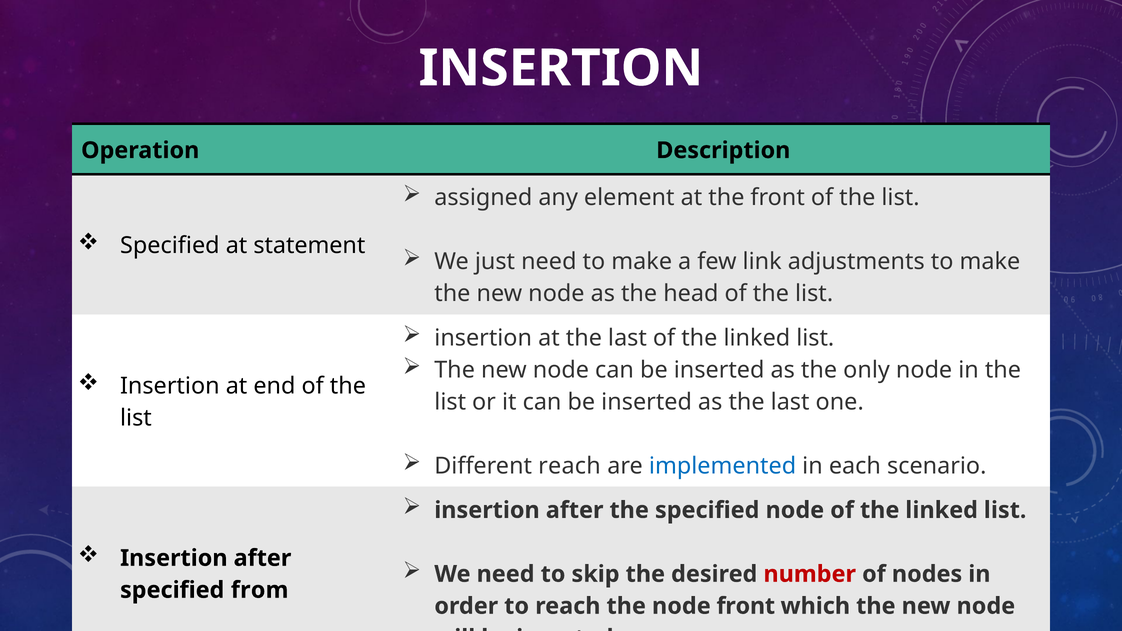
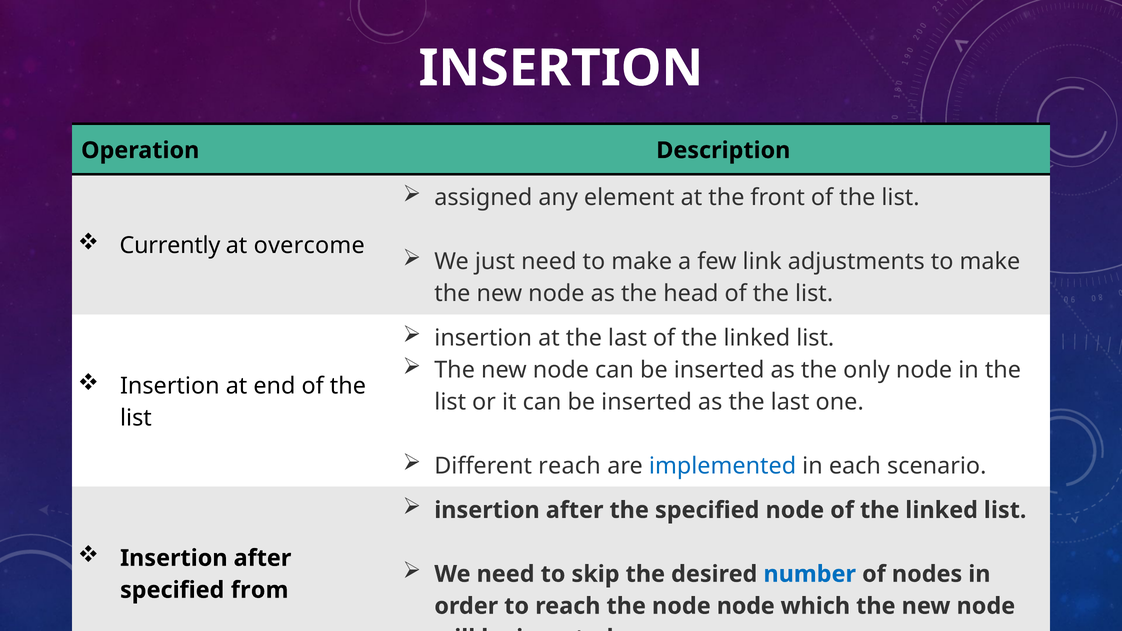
Specified: Specified -> Currently (170, 246)
statement: statement -> overcome (309, 246)
number colour: red -> blue (810, 574)
node front: front -> node (746, 606)
